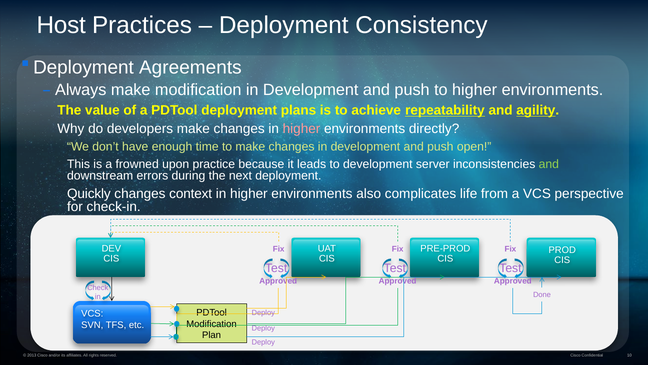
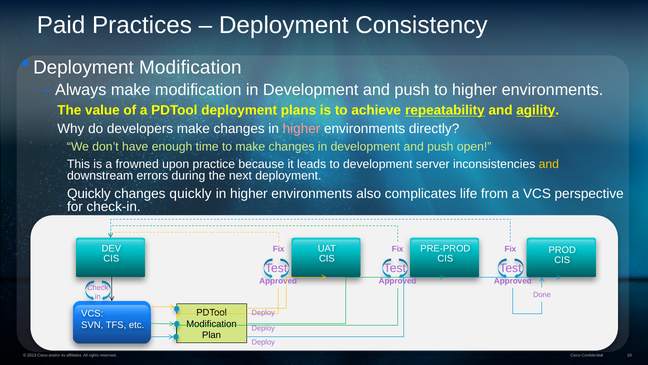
Host: Host -> Paid (61, 25)
Agreements: Agreements -> Modification (190, 67)
and colour: light green -> yellow (549, 164)
changes context: context -> quickly (191, 194)
